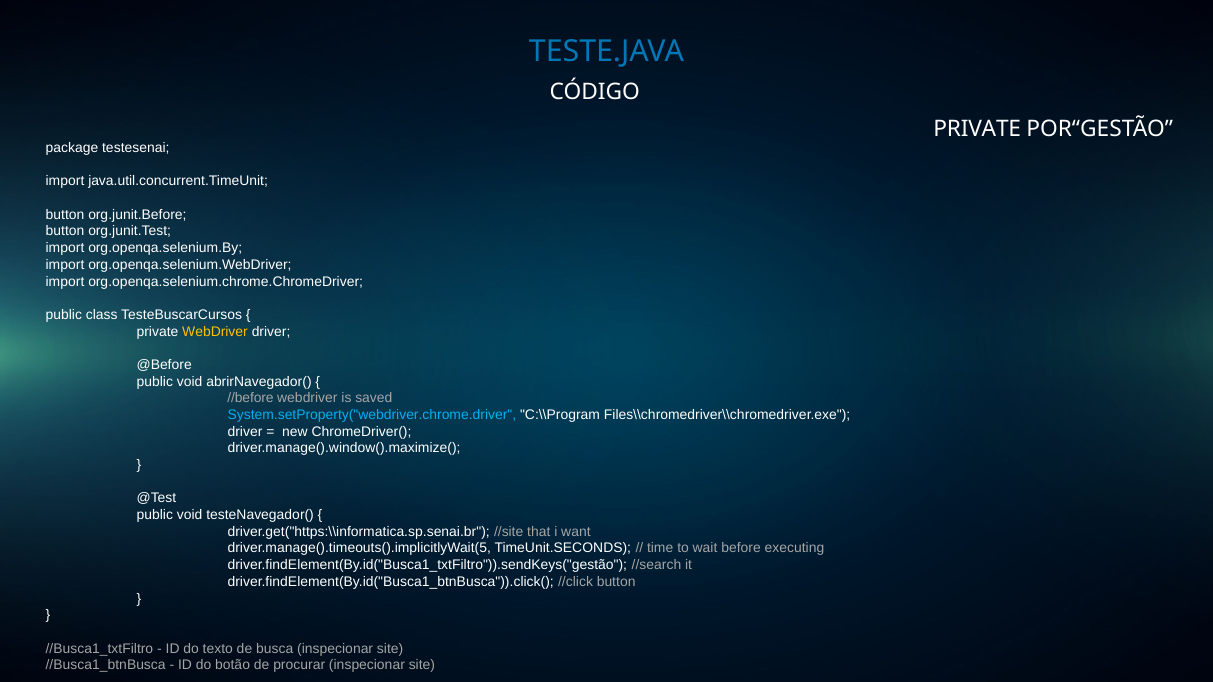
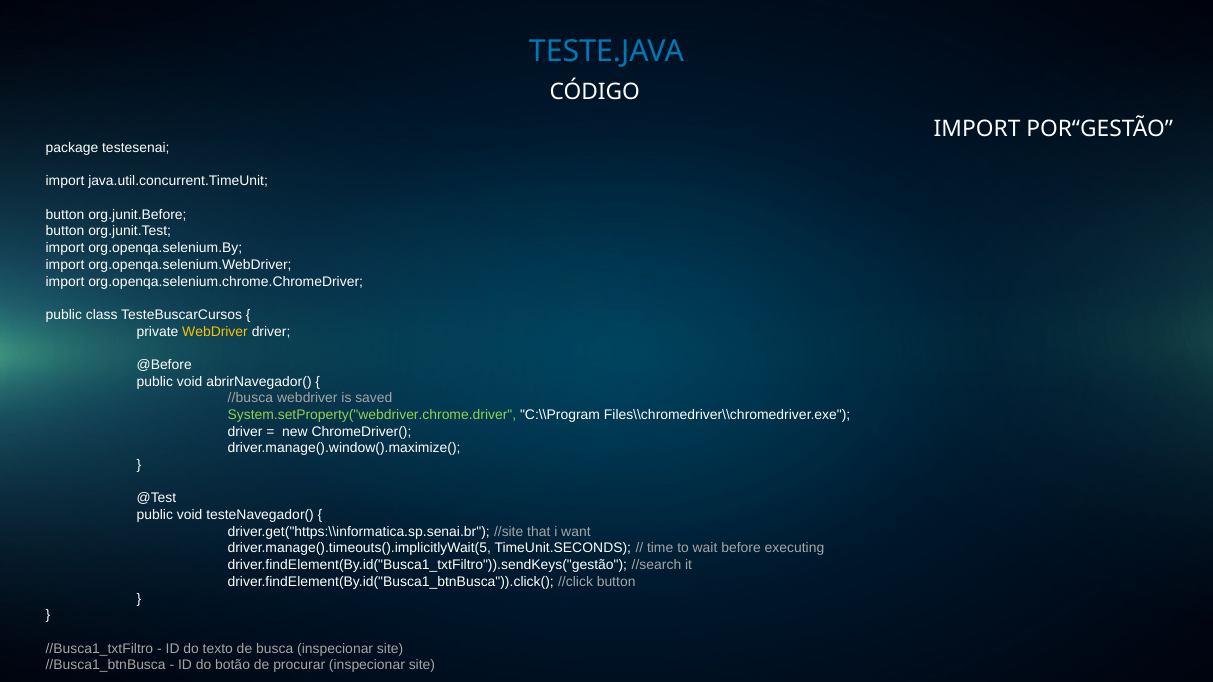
PRIVATE: PRIVATE -> IMPORT (977, 129)
//before: //before -> //busca (250, 398)
System.setProperty("webdriver.chrome.driver colour: light blue -> light green (372, 415)
